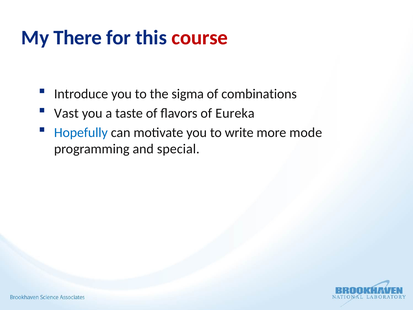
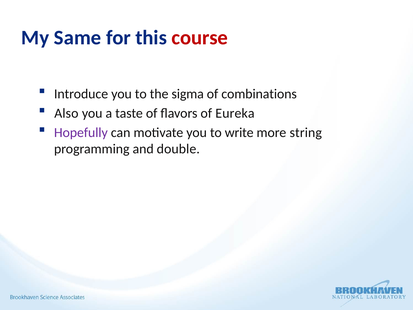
There: There -> Same (78, 38)
Vast: Vast -> Also (66, 113)
Hopefully colour: blue -> purple (81, 132)
mode: mode -> string (306, 132)
special: special -> double (178, 149)
